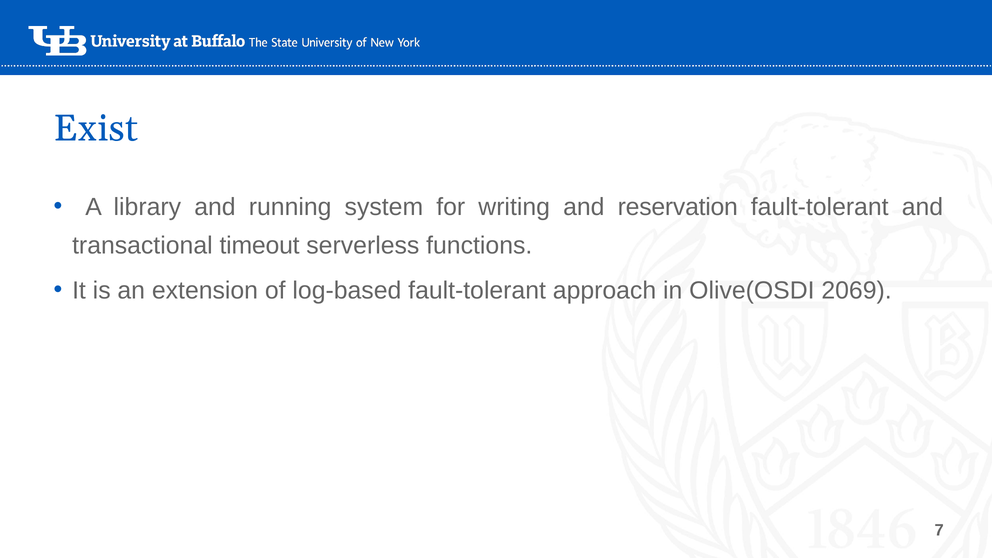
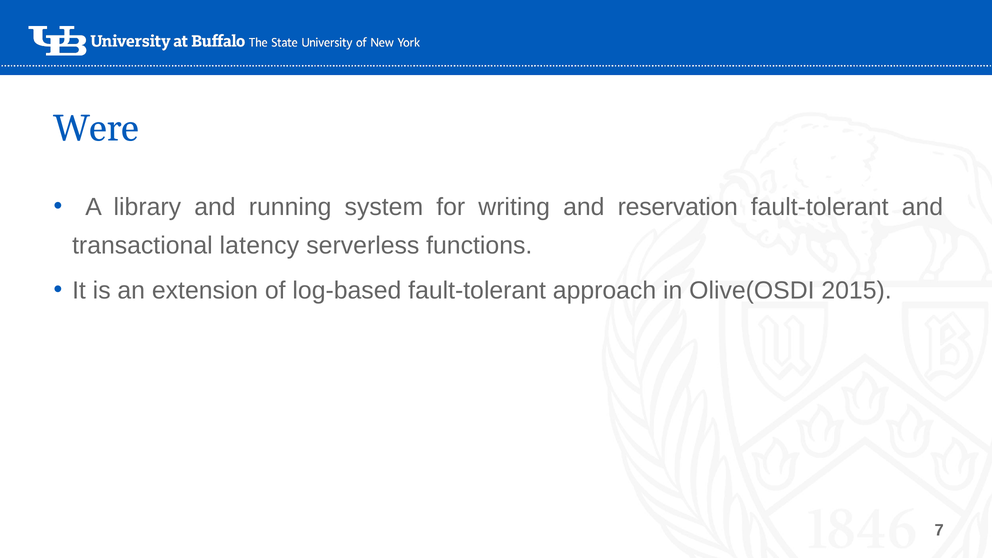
Exist: Exist -> Were (96, 128)
timeout: timeout -> latency (259, 246)
2069: 2069 -> 2015 (857, 291)
